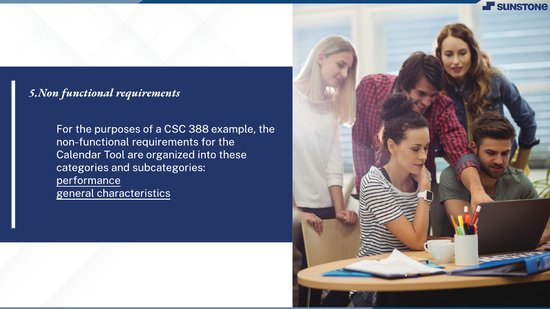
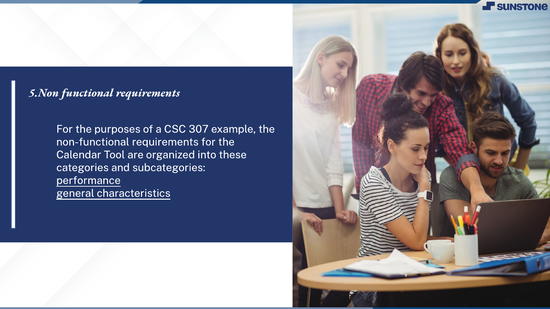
388: 388 -> 307 (199, 129)
